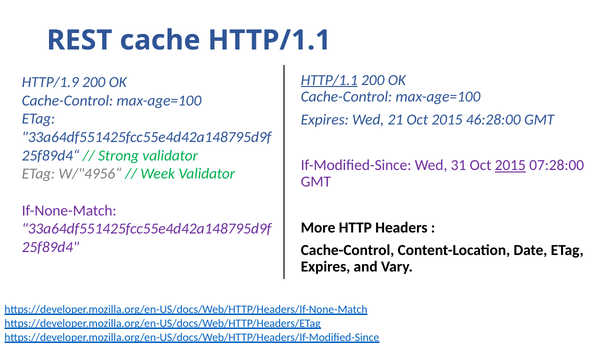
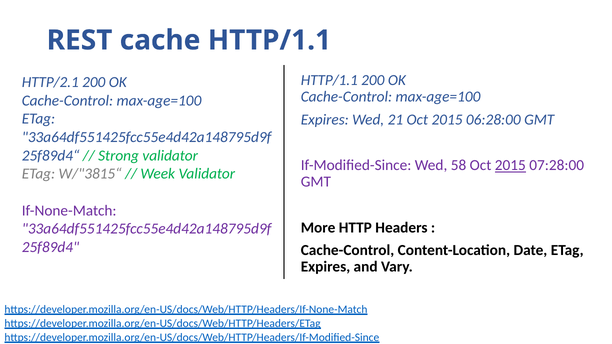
HTTP/1.1 underline: present -> none (329, 80)
HTTP/1.9: HTTP/1.9 -> HTTP/2.1 (50, 82)
46:28:00: 46:28:00 -> 06:28:00 (493, 120)
31: 31 -> 58 (459, 165)
W/"4956“: W/"4956“ -> W/"3815“ (90, 174)
